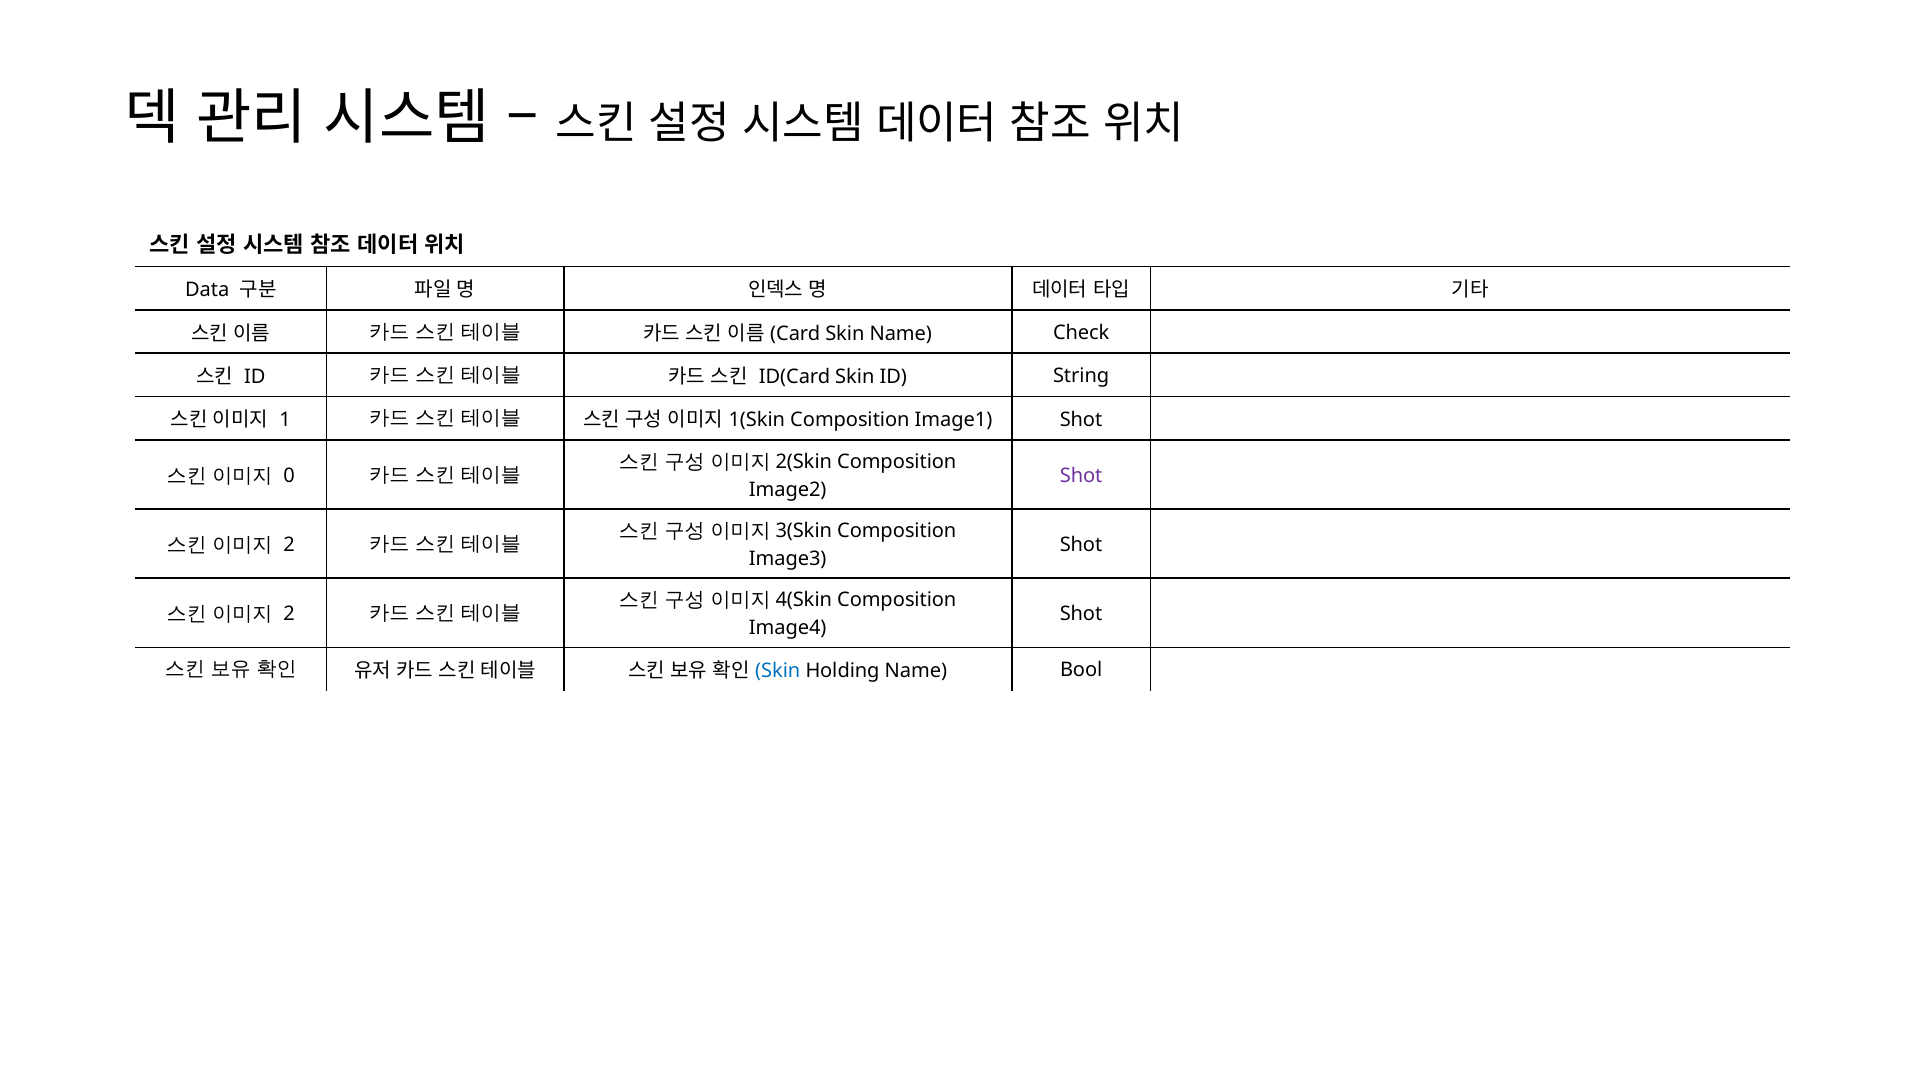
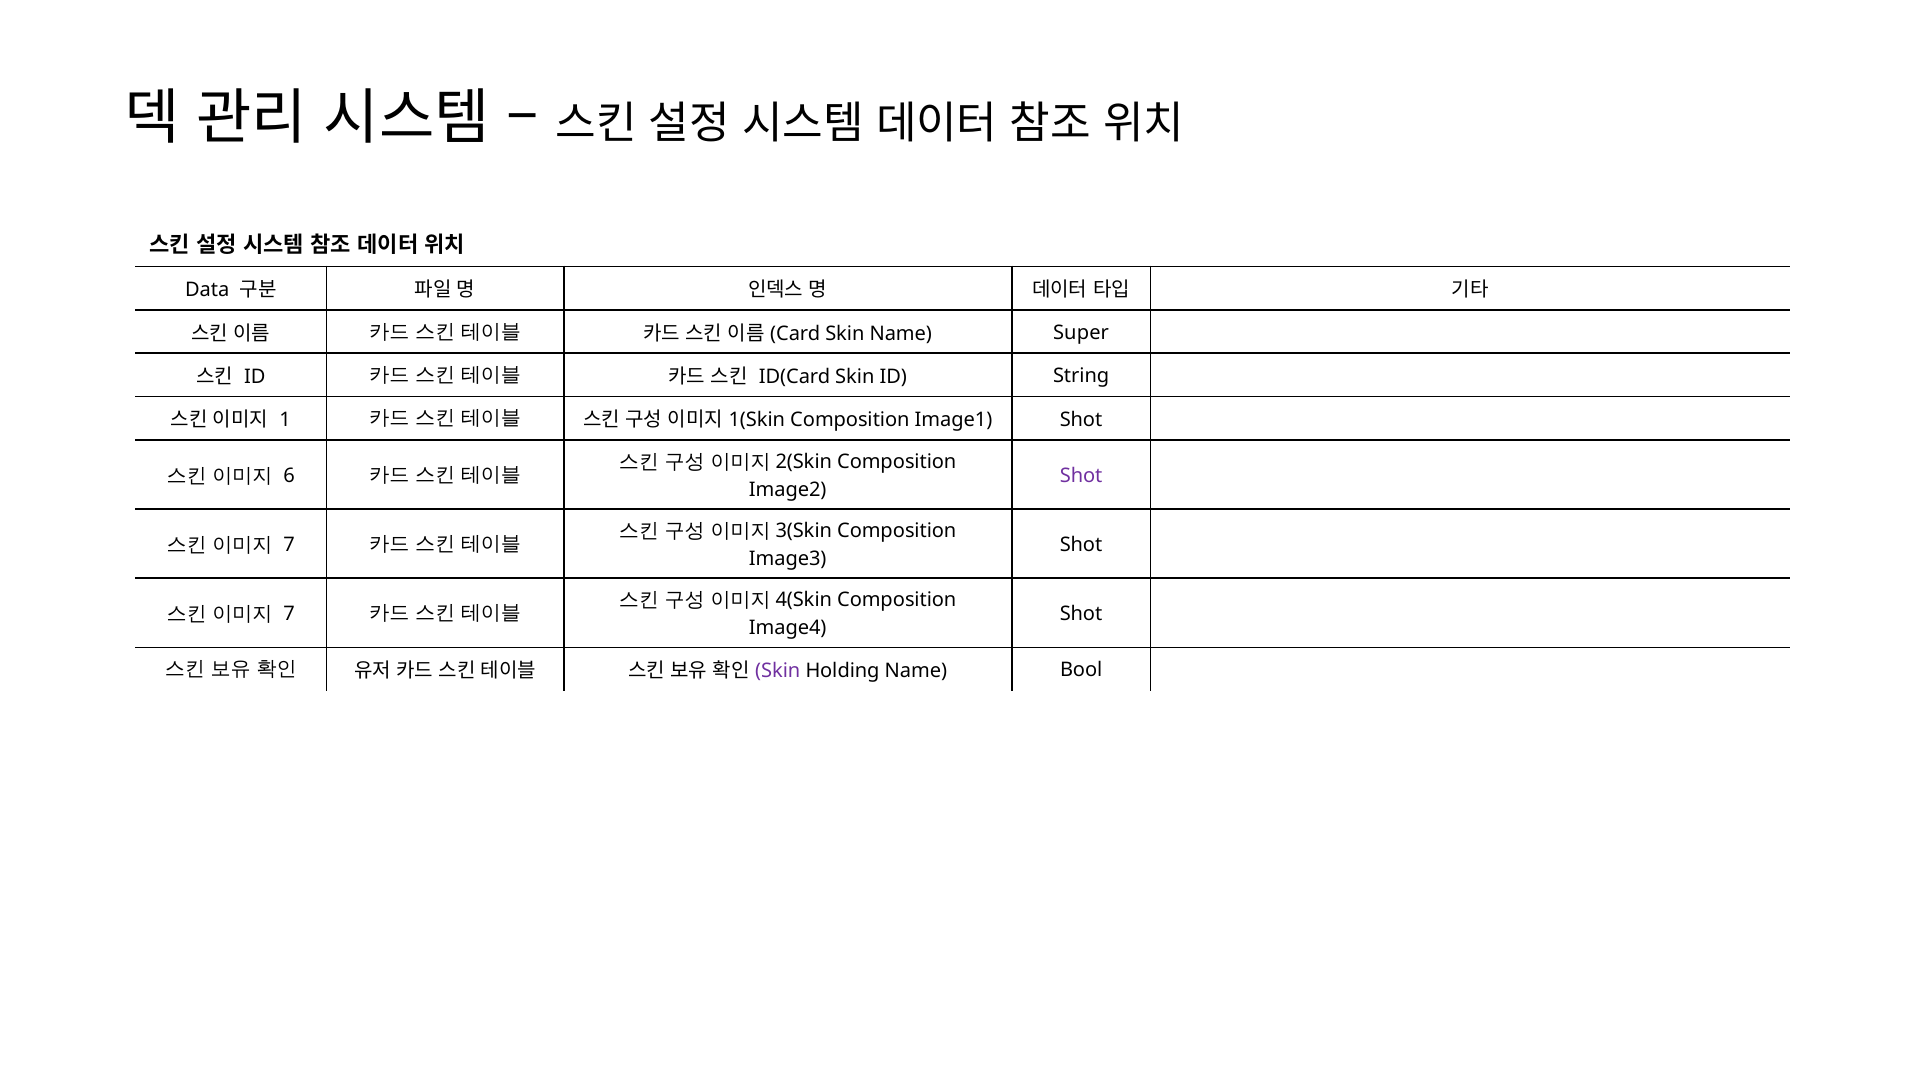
Check: Check -> Super (1081, 333)
0: 0 -> 6 (289, 475)
2: 2 -> 7 (289, 545)
2: 2 -> 7 (289, 614)
Skin colour: blue -> purple (778, 671)
